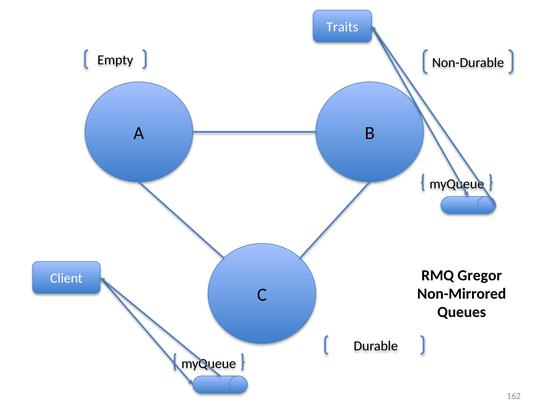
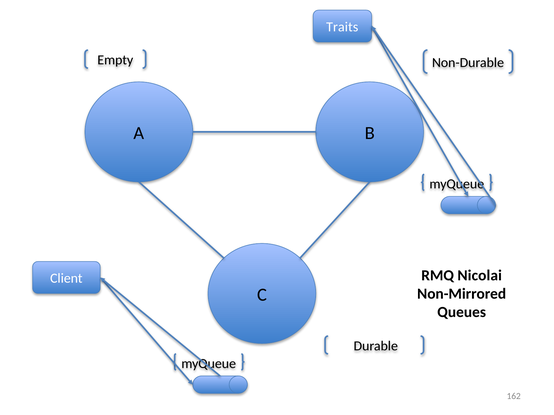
Gregor: Gregor -> Nicolai (480, 276)
